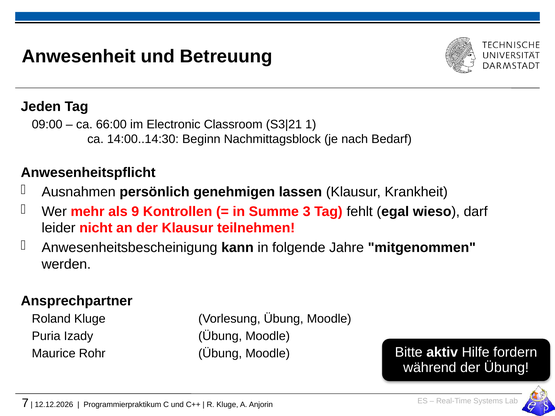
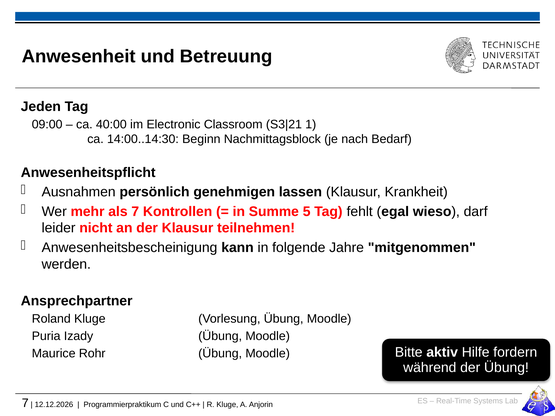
66:00: 66:00 -> 40:00 (111, 125)
als 9: 9 -> 7 (135, 212)
3: 3 -> 5 (307, 212)
